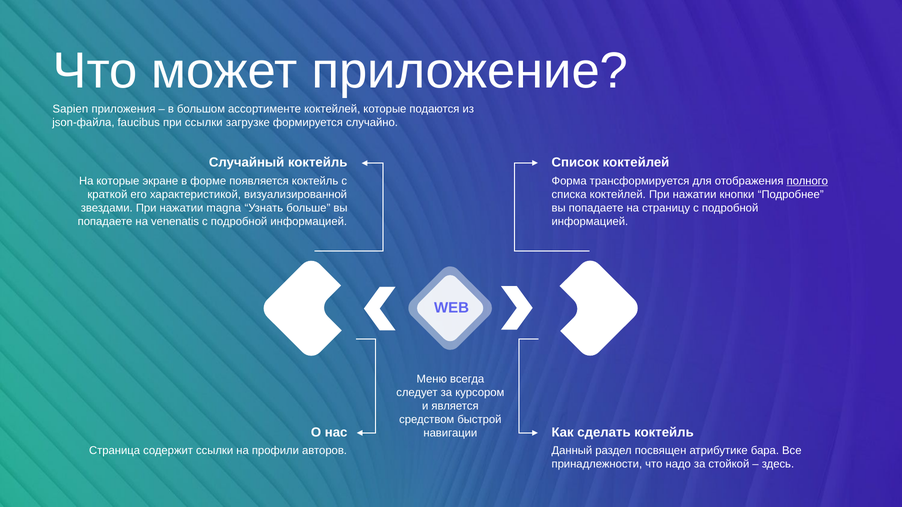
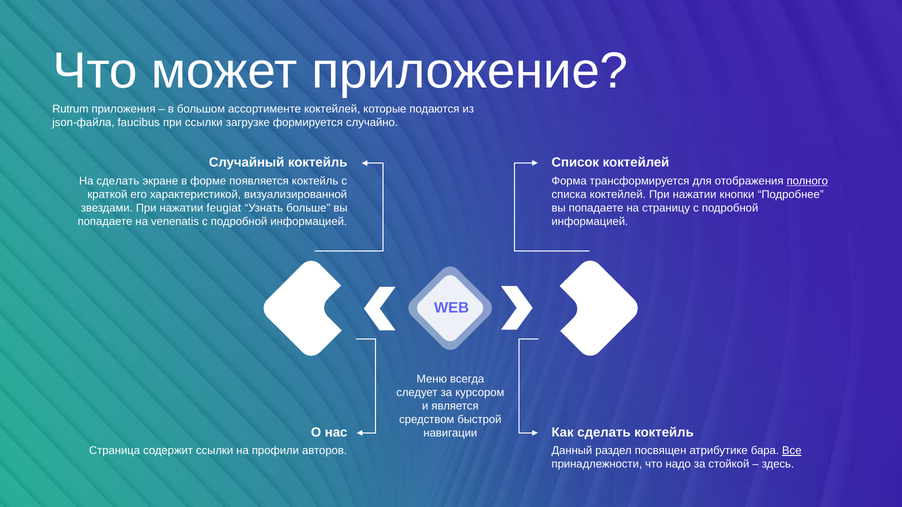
Sapien: Sapien -> Rutrum (70, 109)
На которые: которые -> сделать (118, 181)
magna: magna -> feugiat (224, 208)
Все underline: none -> present (792, 451)
